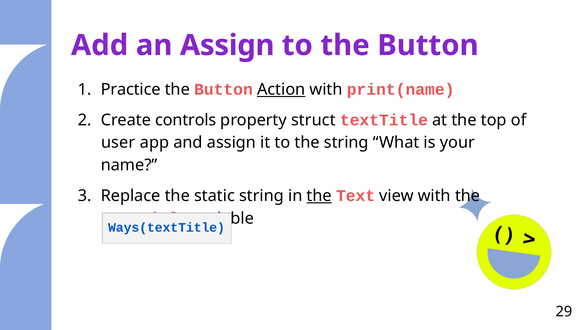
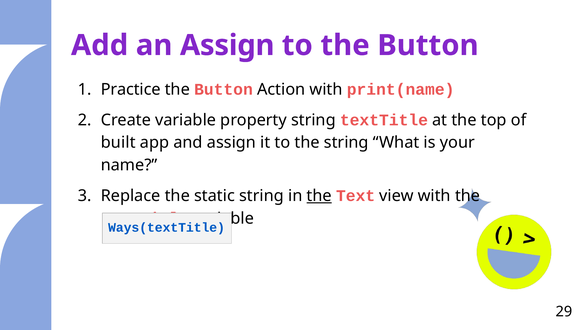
Action underline: present -> none (281, 89)
Create controls: controls -> variable (186, 120)
property struct: struct -> string (313, 120)
user: user -> built (118, 142)
